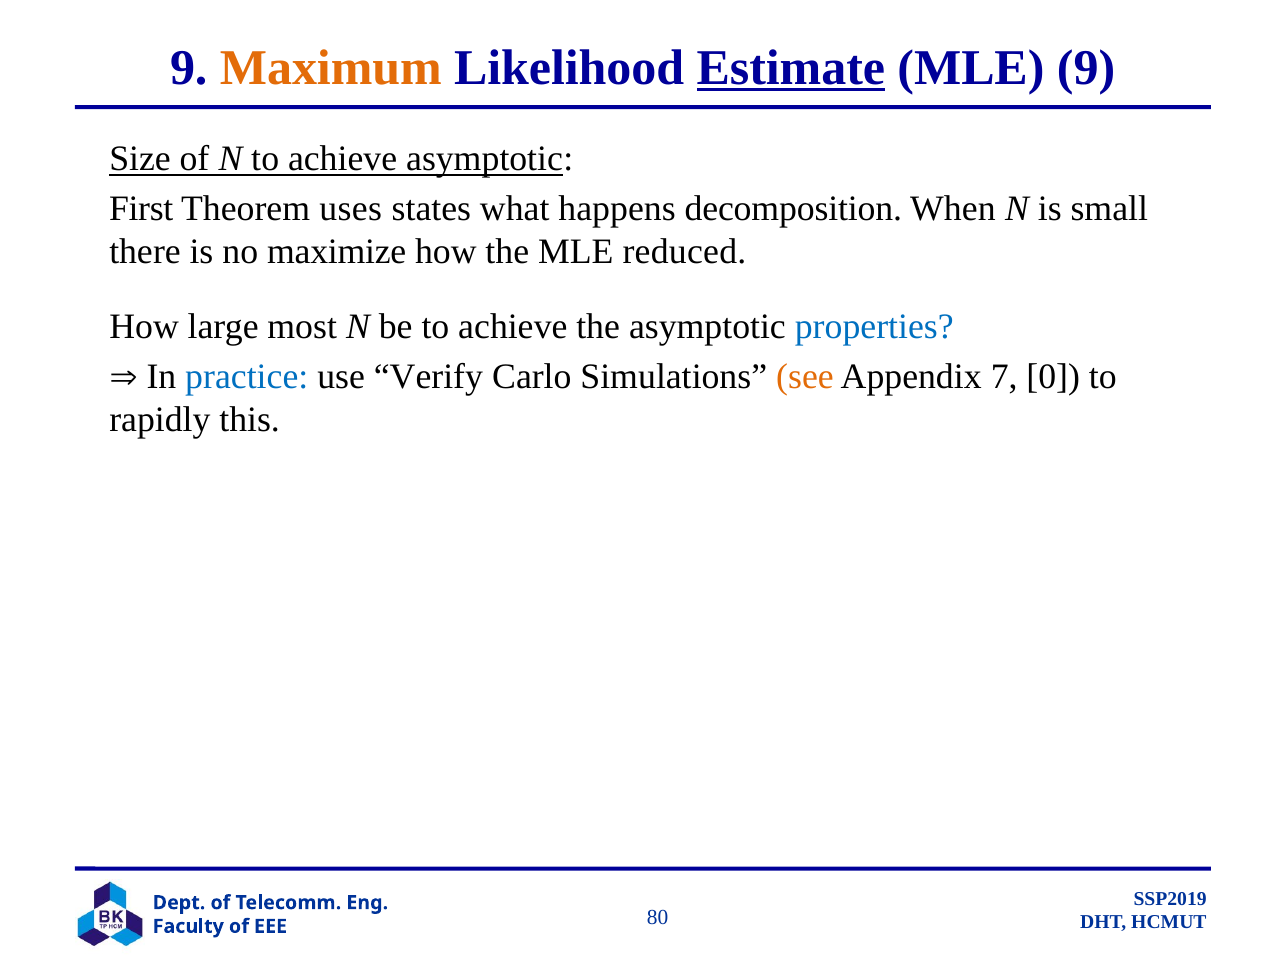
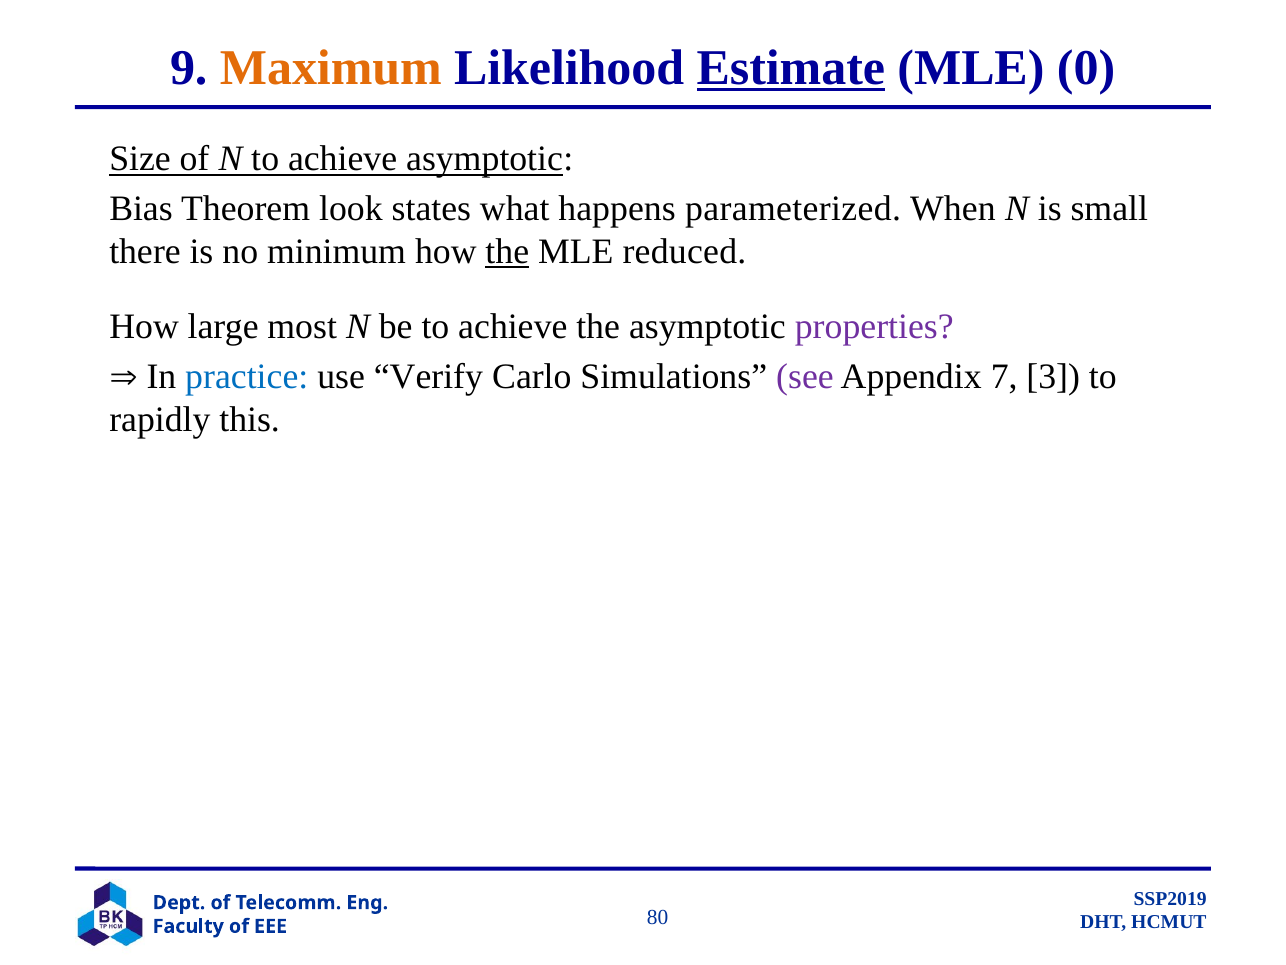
MLE 9: 9 -> 0 (1086, 68)
First: First -> Bias (141, 209)
uses: uses -> look (351, 209)
decomposition: decomposition -> parameterized (793, 209)
maximize: maximize -> minimum (337, 252)
the underline: none -> present (507, 252)
properties colour: blue -> purple (874, 327)
see colour: orange -> purple (805, 377)
0: 0 -> 3 (1053, 377)
